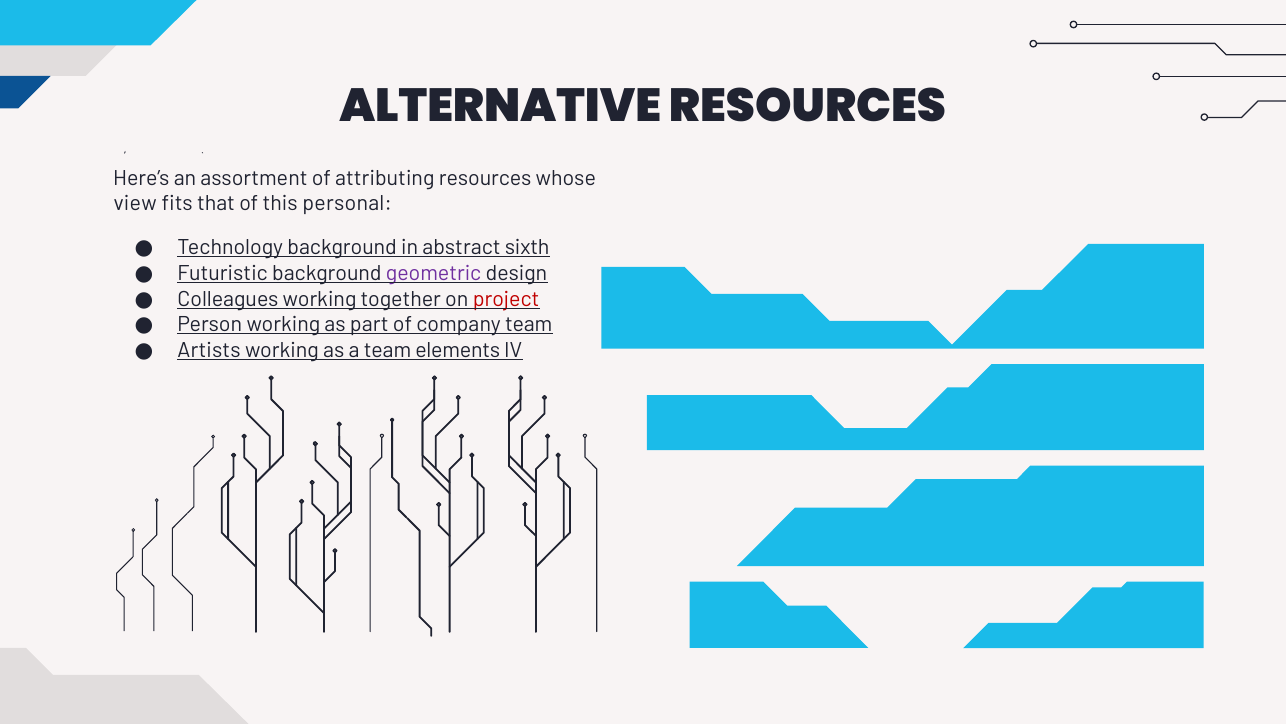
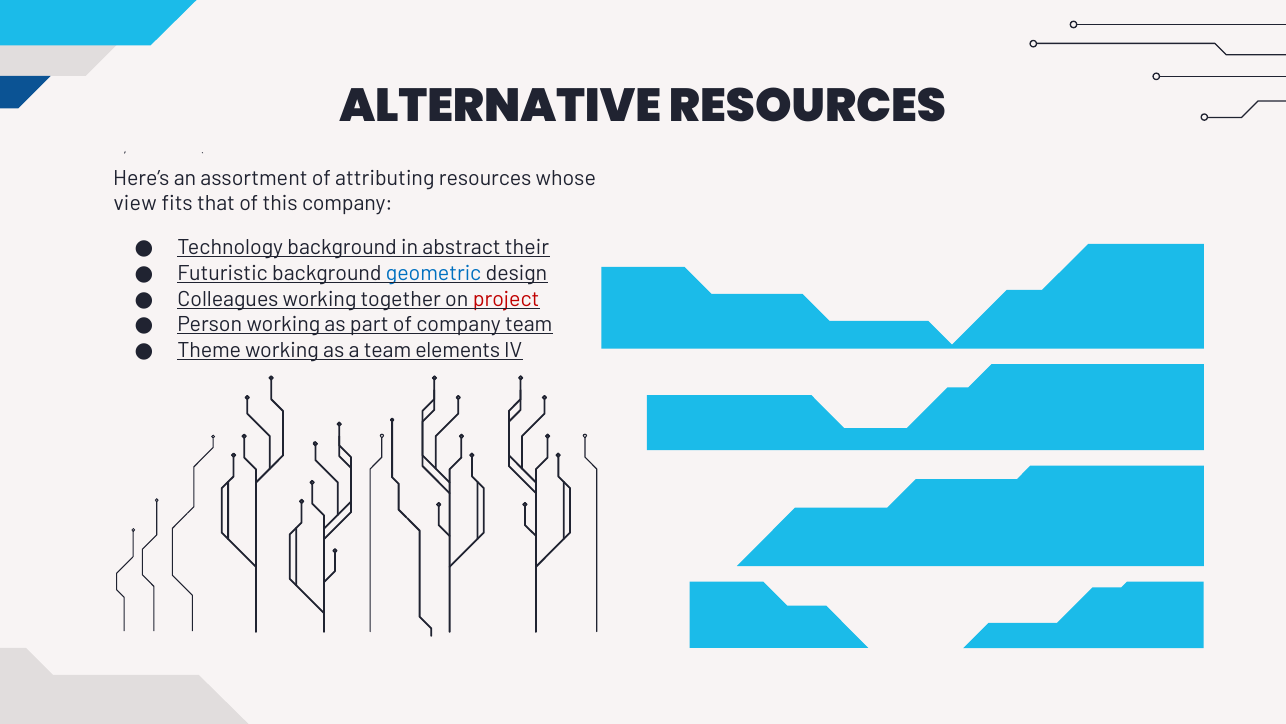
this personal: personal -> company (347, 204)
sixth: sixth -> their (527, 247)
geometric colour: purple -> blue (434, 273)
Artists: Artists -> Theme (209, 350)
